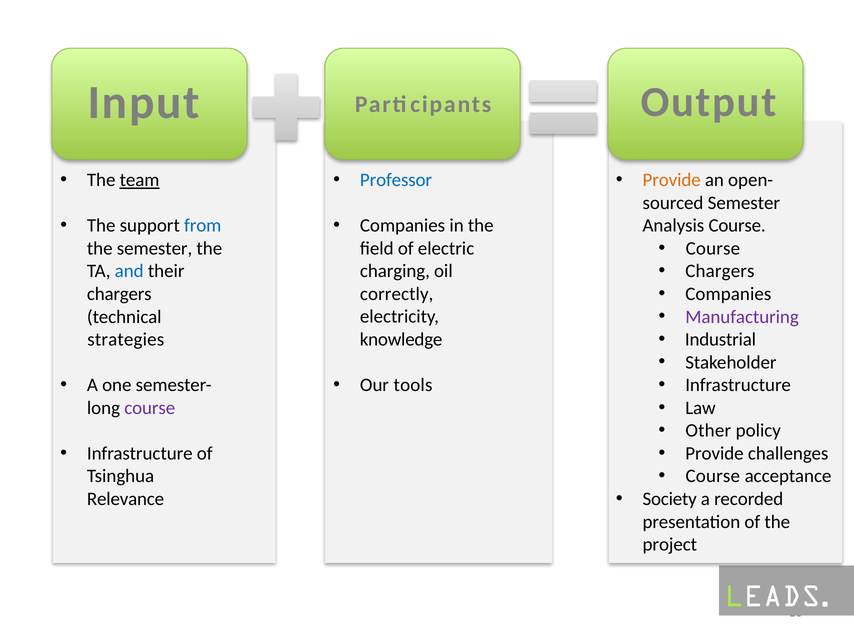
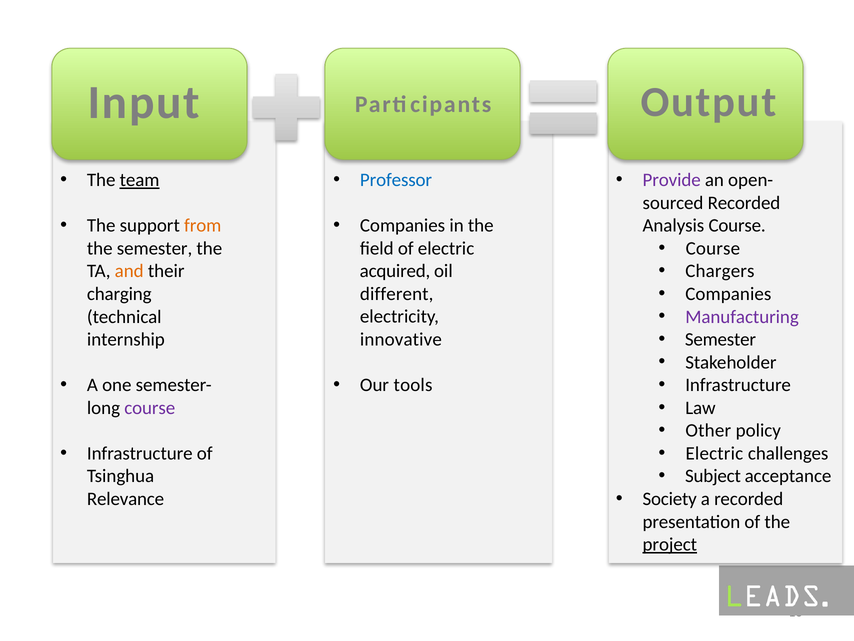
Provide colour: orange -> purple (672, 180)
Semester: Semester -> Recorded (744, 203)
from colour: blue -> orange (203, 225)
and colour: blue -> orange (129, 271)
charging: charging -> acquired (395, 271)
chargers: chargers -> charging (119, 294)
correctly: correctly -> different (397, 294)
Industrial: Industrial -> Semester (720, 339)
strategies: strategies -> internship (126, 339)
knowledge: knowledge -> innovative (401, 339)
Provide: Provide -> Electric (714, 453)
Course: Course -> Subject (713, 476)
project underline: none -> present (670, 544)
